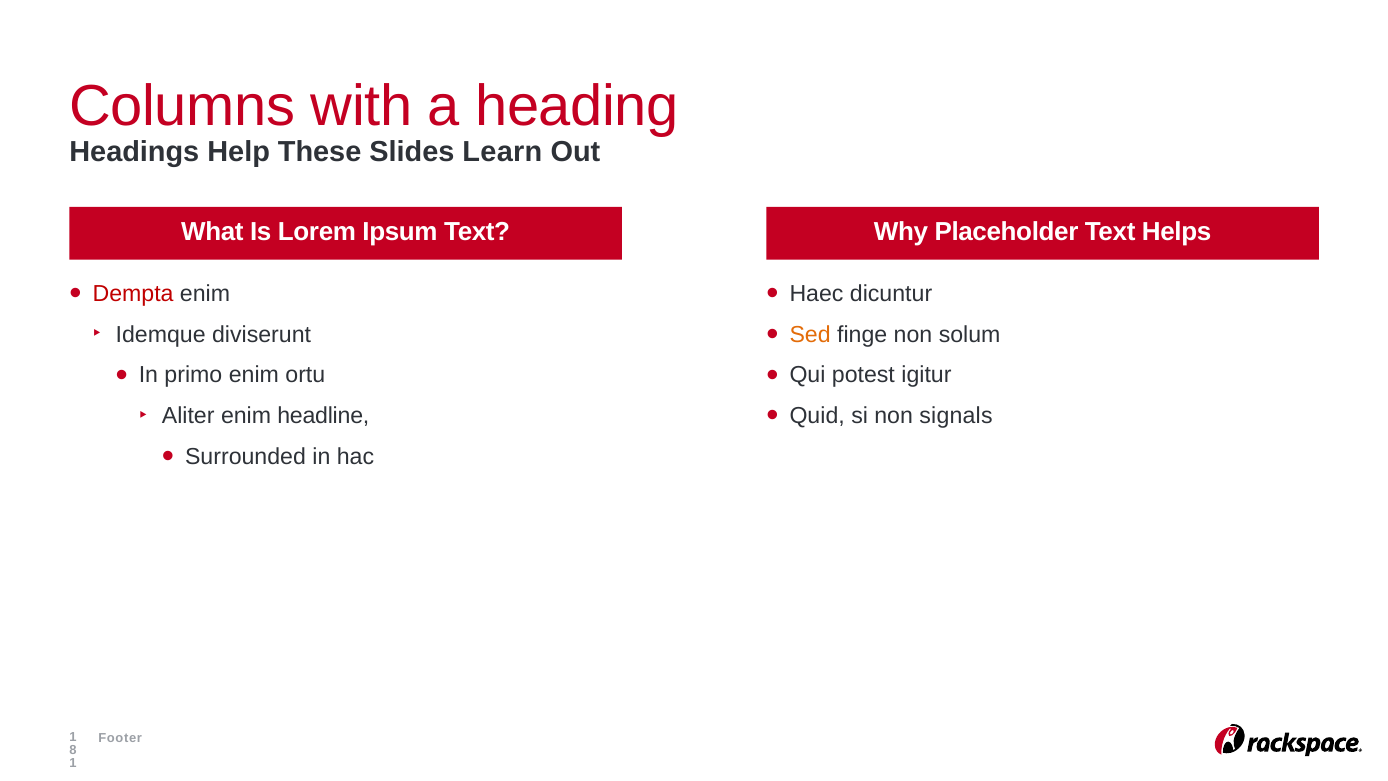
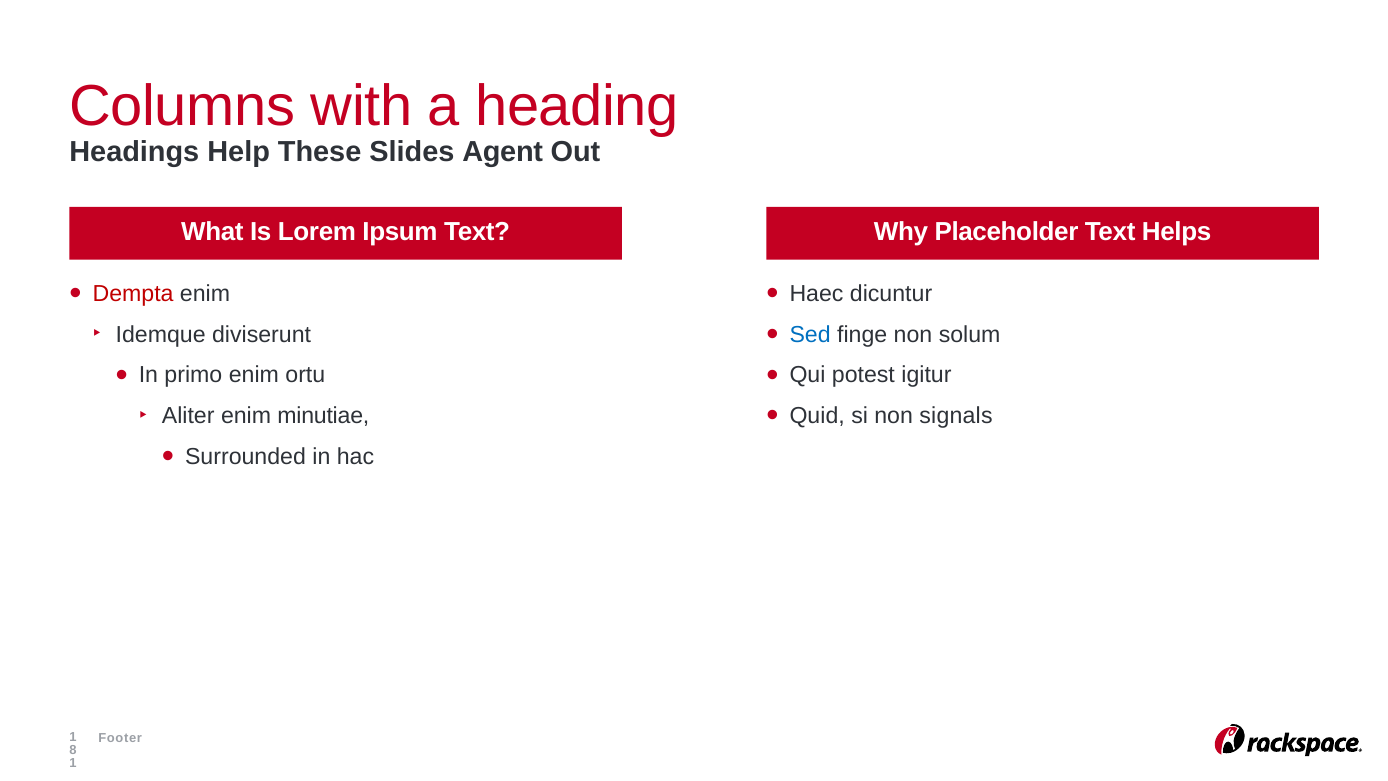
Learn: Learn -> Agent (503, 152)
Sed colour: orange -> blue (810, 334)
headline: headline -> minutiae (323, 416)
